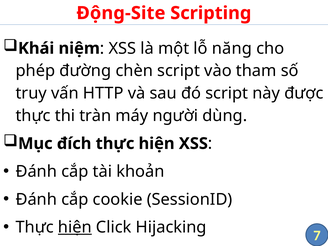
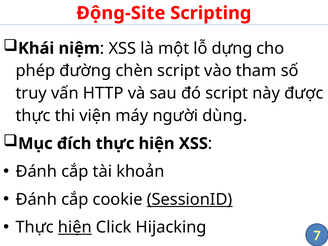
năng: năng -> dựng (232, 48)
tràn: tràn -> viện (95, 116)
SessionID underline: none -> present (190, 199)
